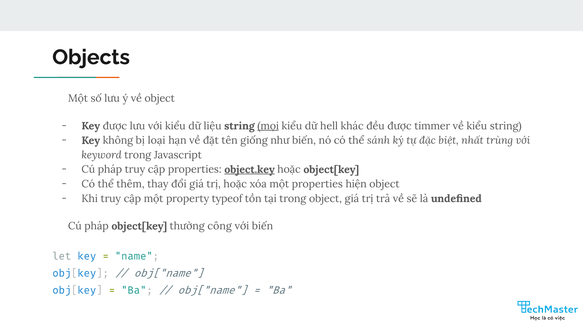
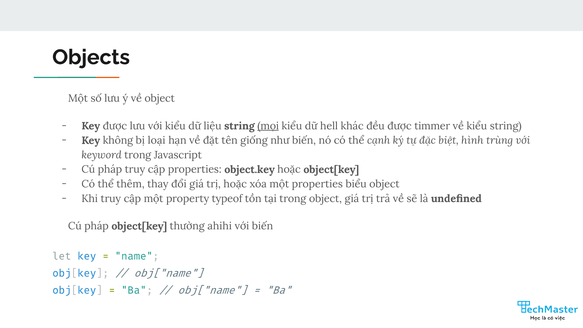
sánh: sánh -> cạnh (379, 140)
nhất: nhất -> hình (472, 140)
object.key underline: present -> none (250, 169)
hiện: hiện -> biểu (356, 184)
công: công -> ahihi (220, 226)
